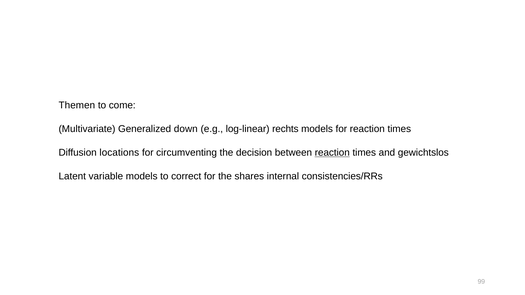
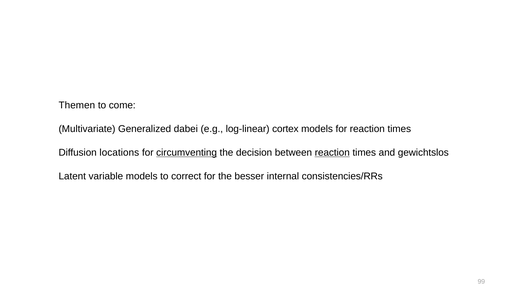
down: down -> dabei (186, 129)
rechts: rechts -> cortex (285, 129)
circumventing underline: none -> present (187, 153)
shares: shares -> besser (249, 176)
